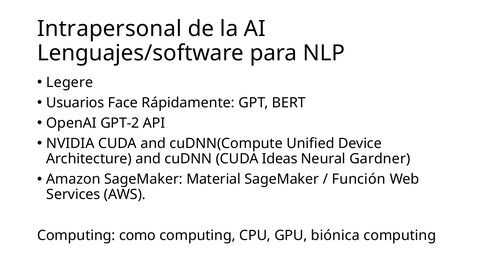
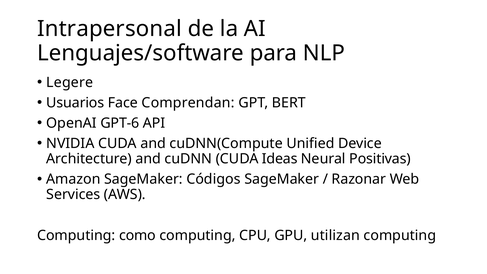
Rápidamente: Rápidamente -> Comprendan (188, 103)
GPT-2: GPT-2 -> GPT-6 (120, 123)
Gardner: Gardner -> Positivas (380, 159)
Material: Material -> Códigos (213, 179)
Función: Función -> Razonar (359, 179)
biónica: biónica -> utilizan (335, 235)
